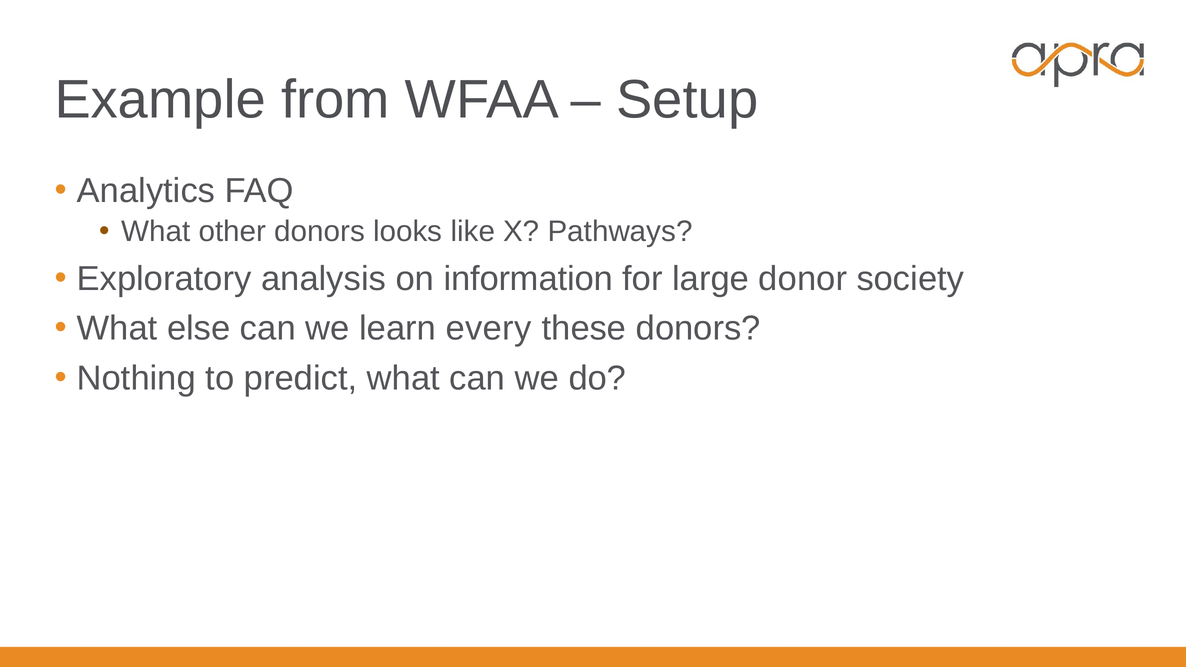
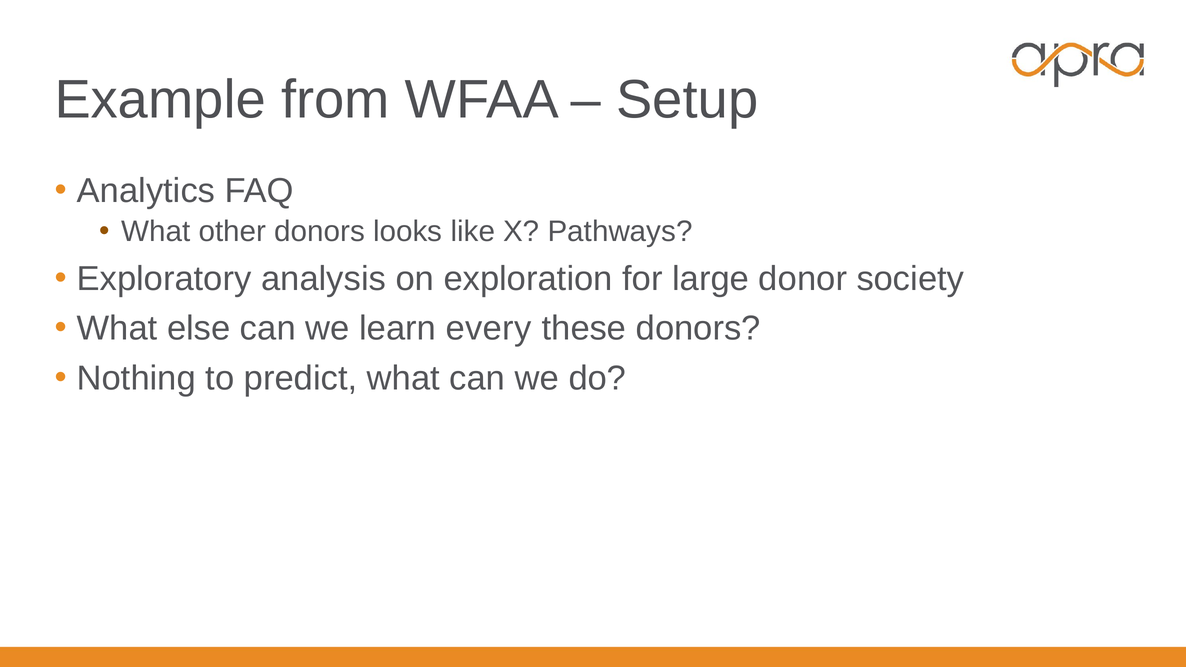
information: information -> exploration (528, 279)
